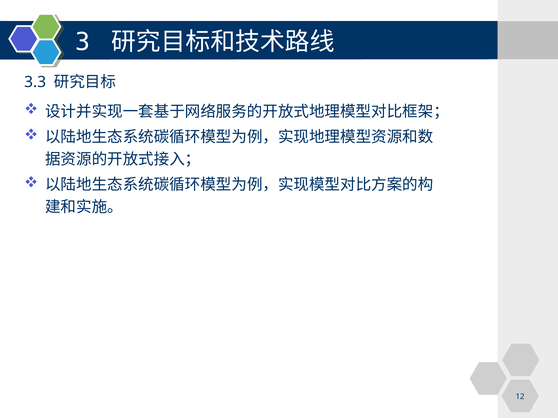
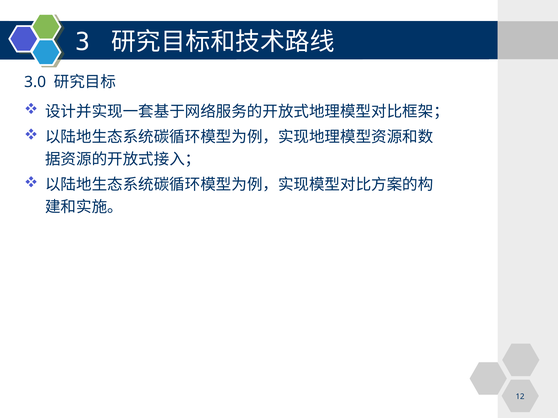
3.3: 3.3 -> 3.0 (35, 82)
